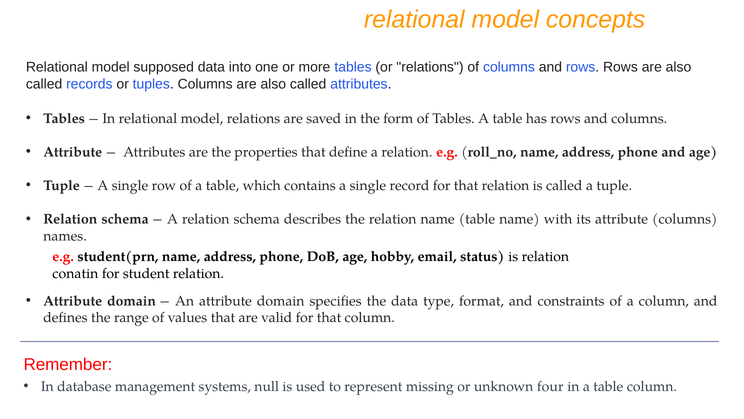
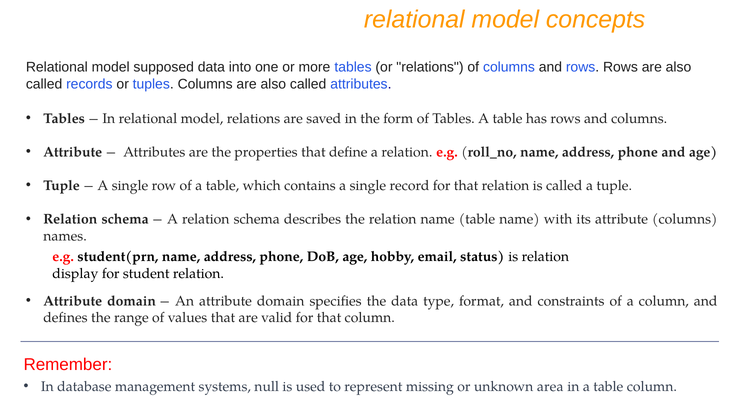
conatin: conatin -> display (75, 273)
four: four -> area (550, 386)
